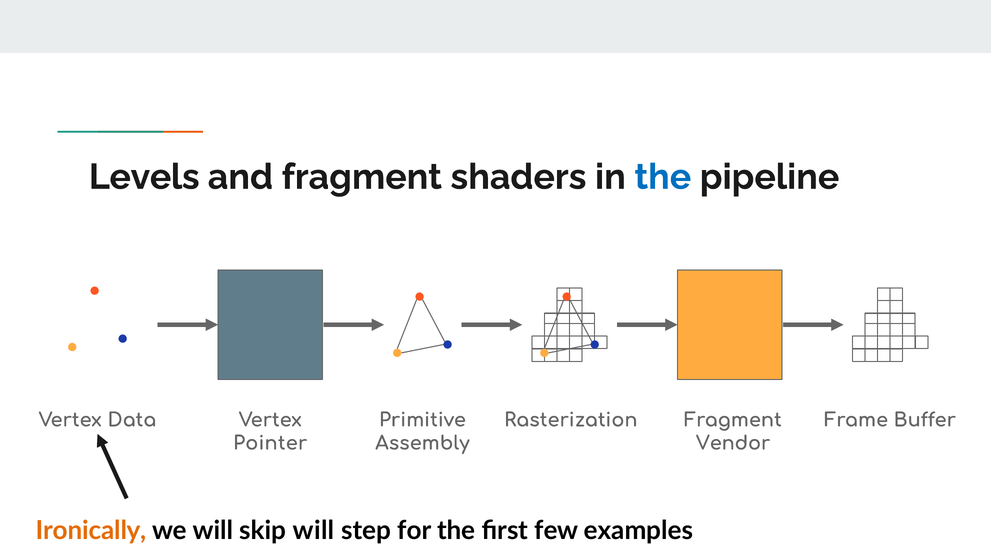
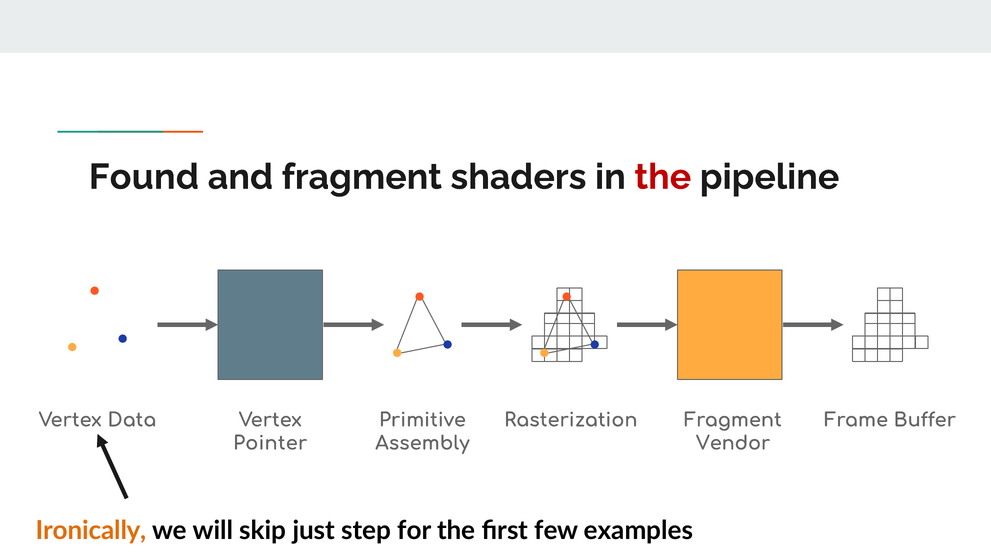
Levels: Levels -> Found (144, 177)
the colour: blue -> red (663, 177)
skip will: will -> just (314, 530)
